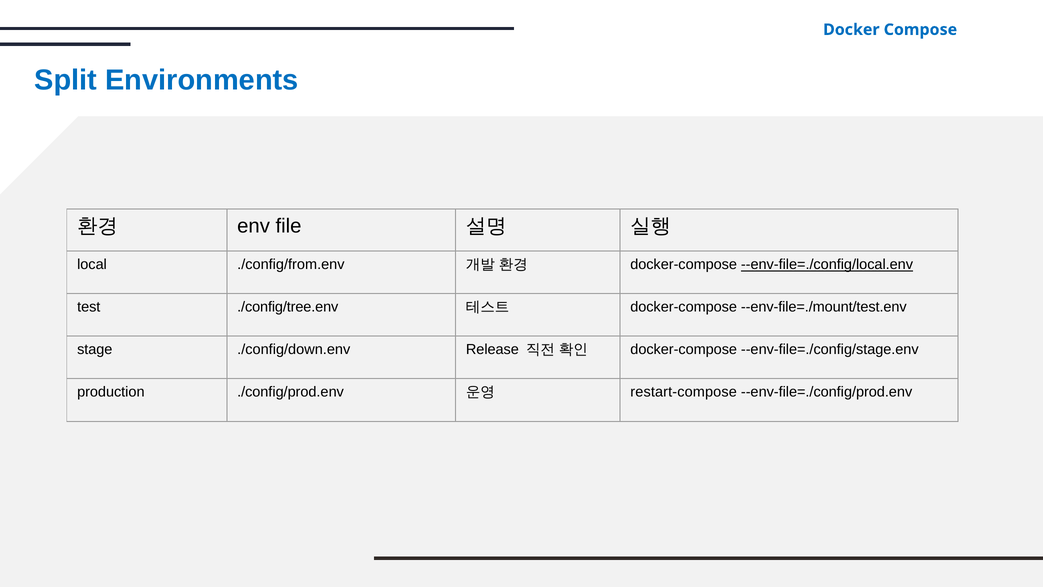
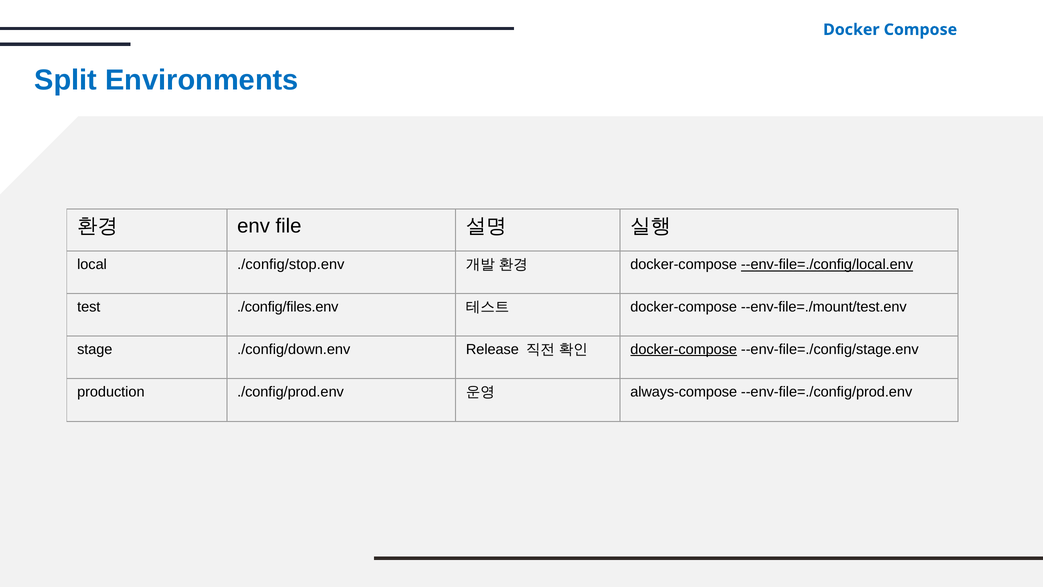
./config/from.env: ./config/from.env -> ./config/stop.env (291, 265)
./config/tree.env: ./config/tree.env -> ./config/files.env (288, 307)
docker-compose underline: none -> present (684, 349)
restart-compose: restart-compose -> always-compose (684, 392)
